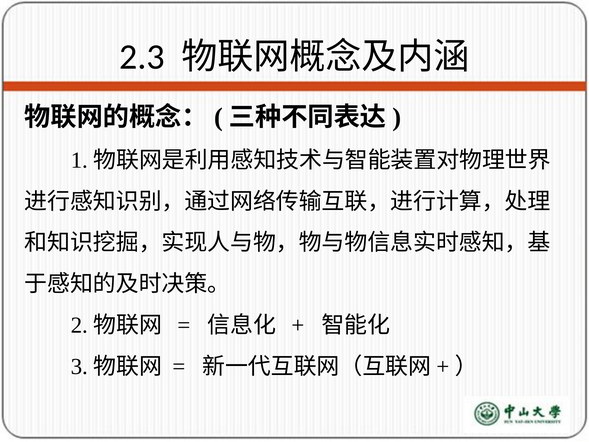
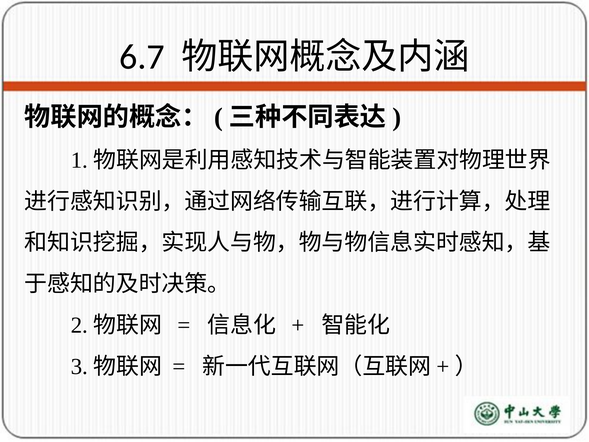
2.3: 2.3 -> 6.7 (142, 57)
